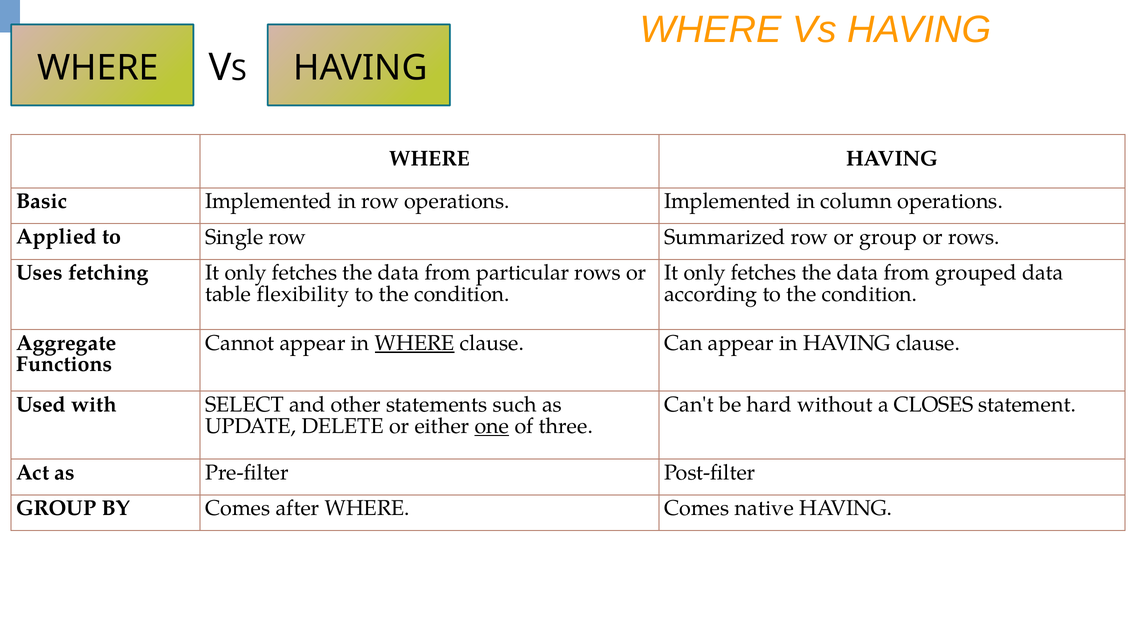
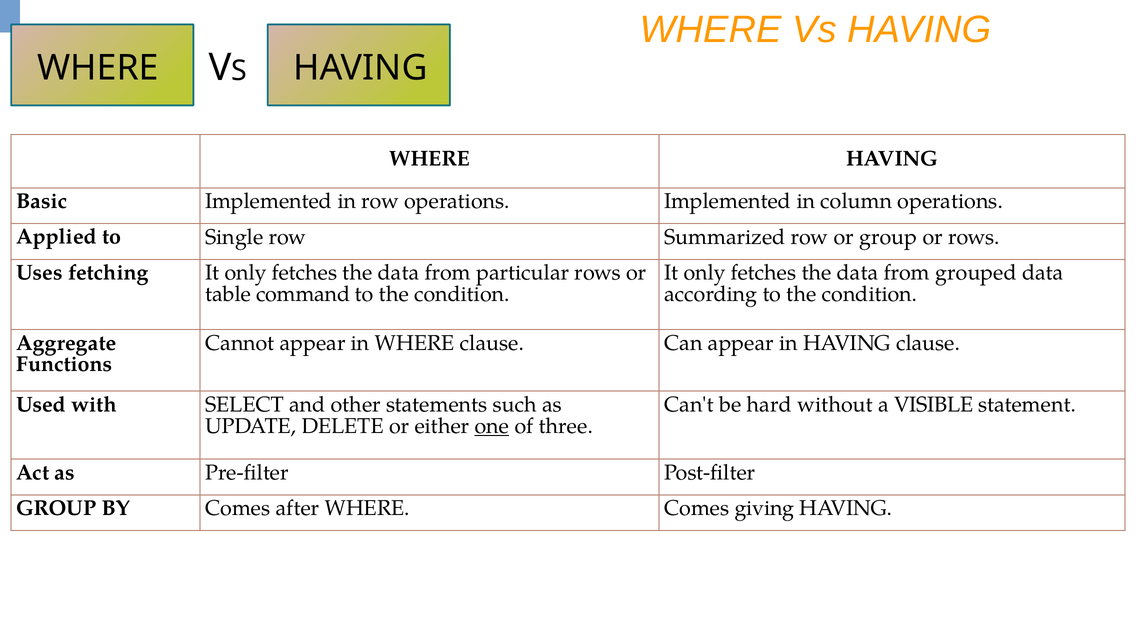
flexibility: flexibility -> command (303, 294)
WHERE underline: present -> none (415, 343)
CLOSES: CLOSES -> VISIBLE (934, 405)
native: native -> giving (764, 508)
